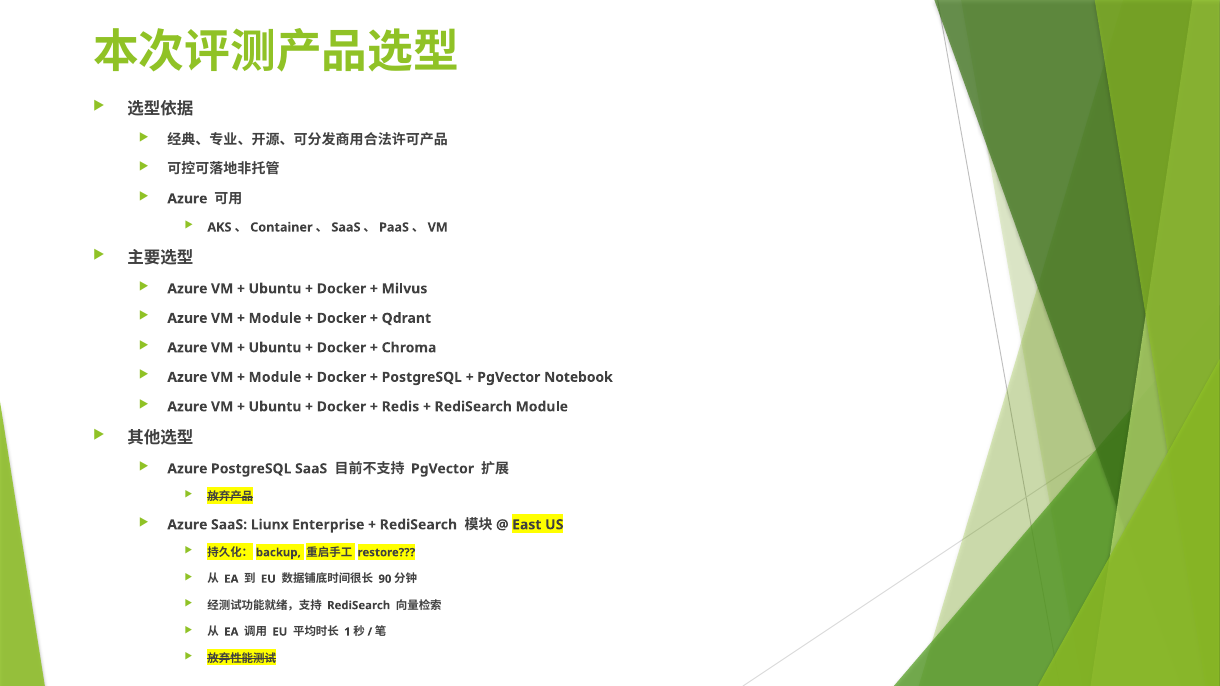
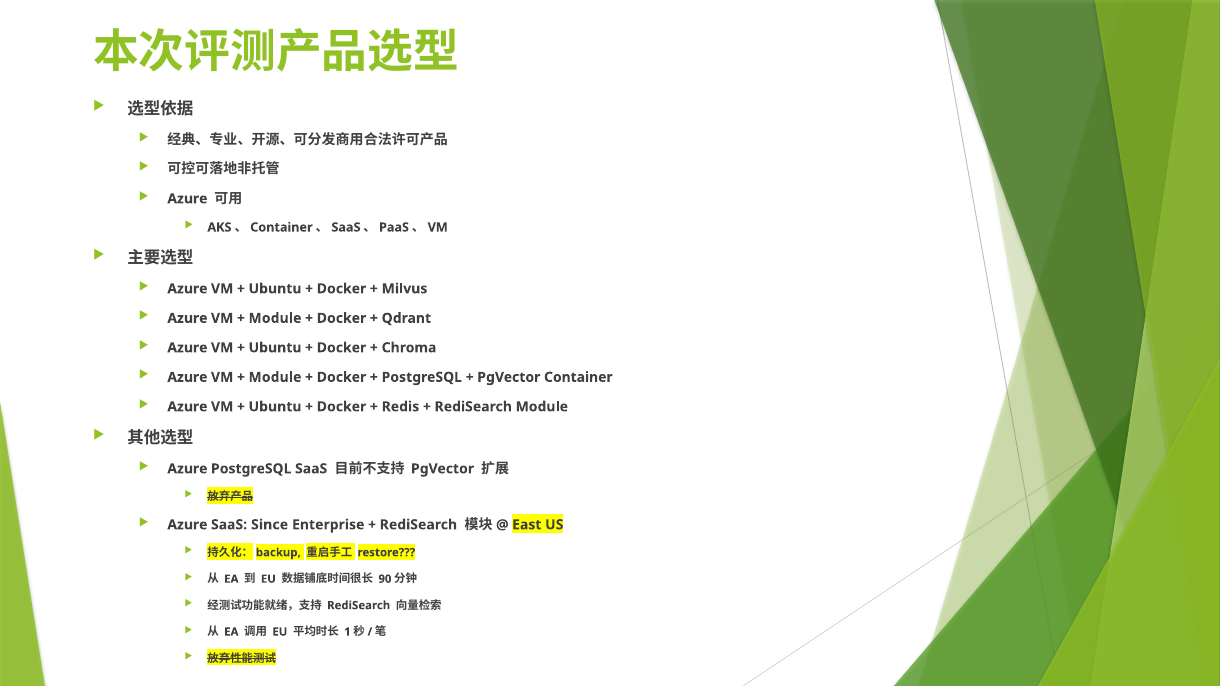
PgVector Notebook: Notebook -> Container (578, 377)
Liunx: Liunx -> Since (270, 525)
